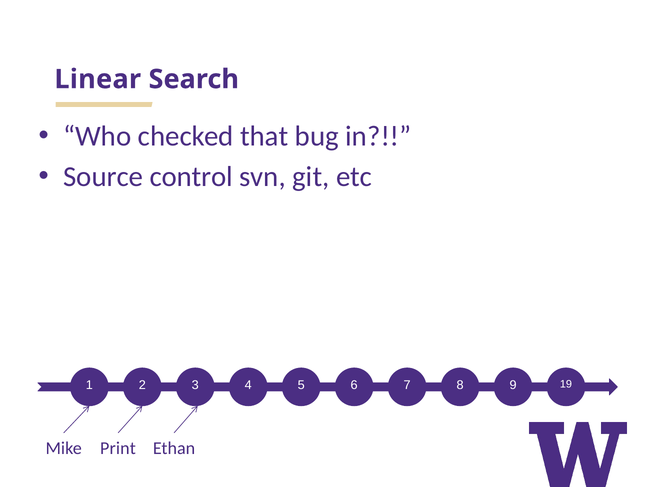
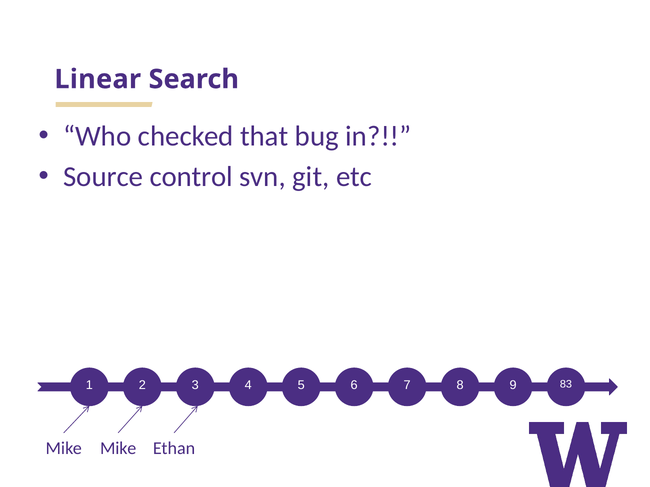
19: 19 -> 83 (566, 384)
Mike Print: Print -> Mike (118, 449)
